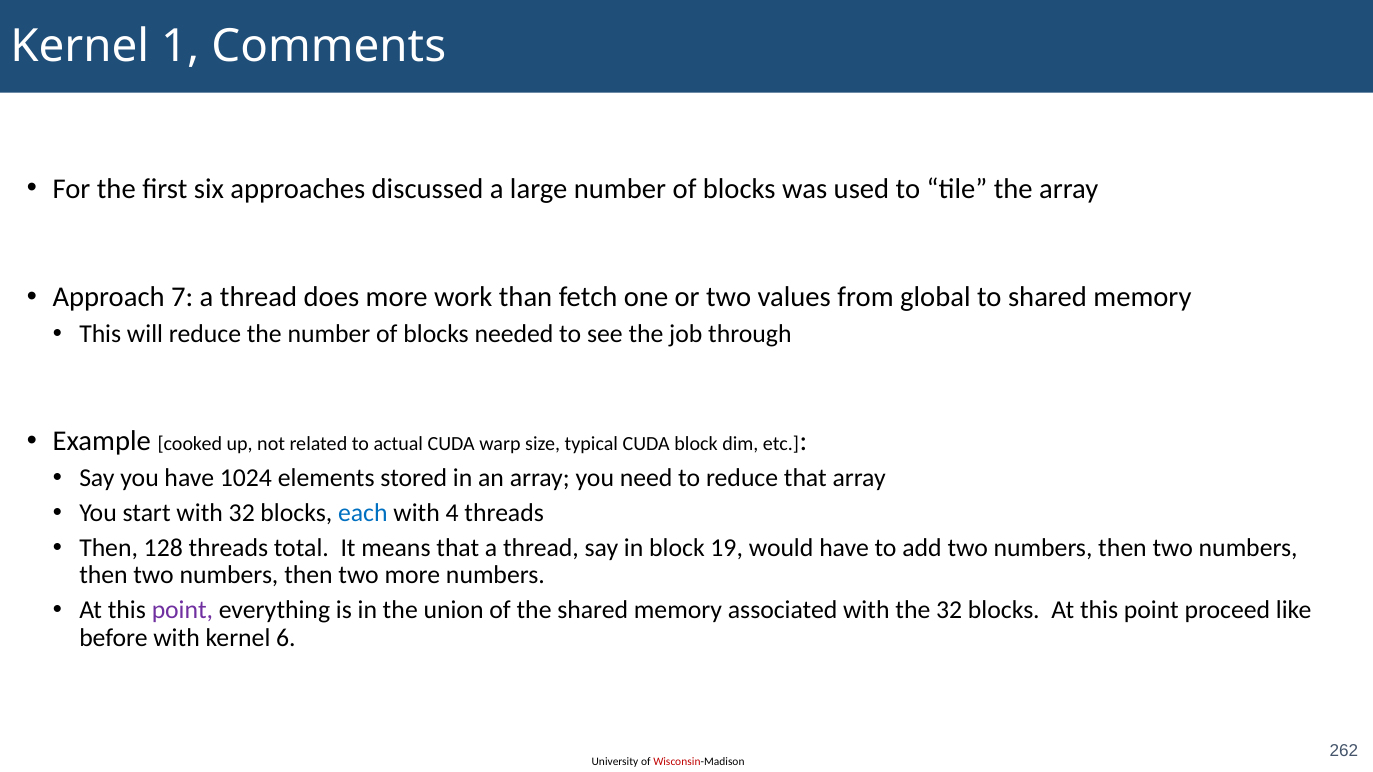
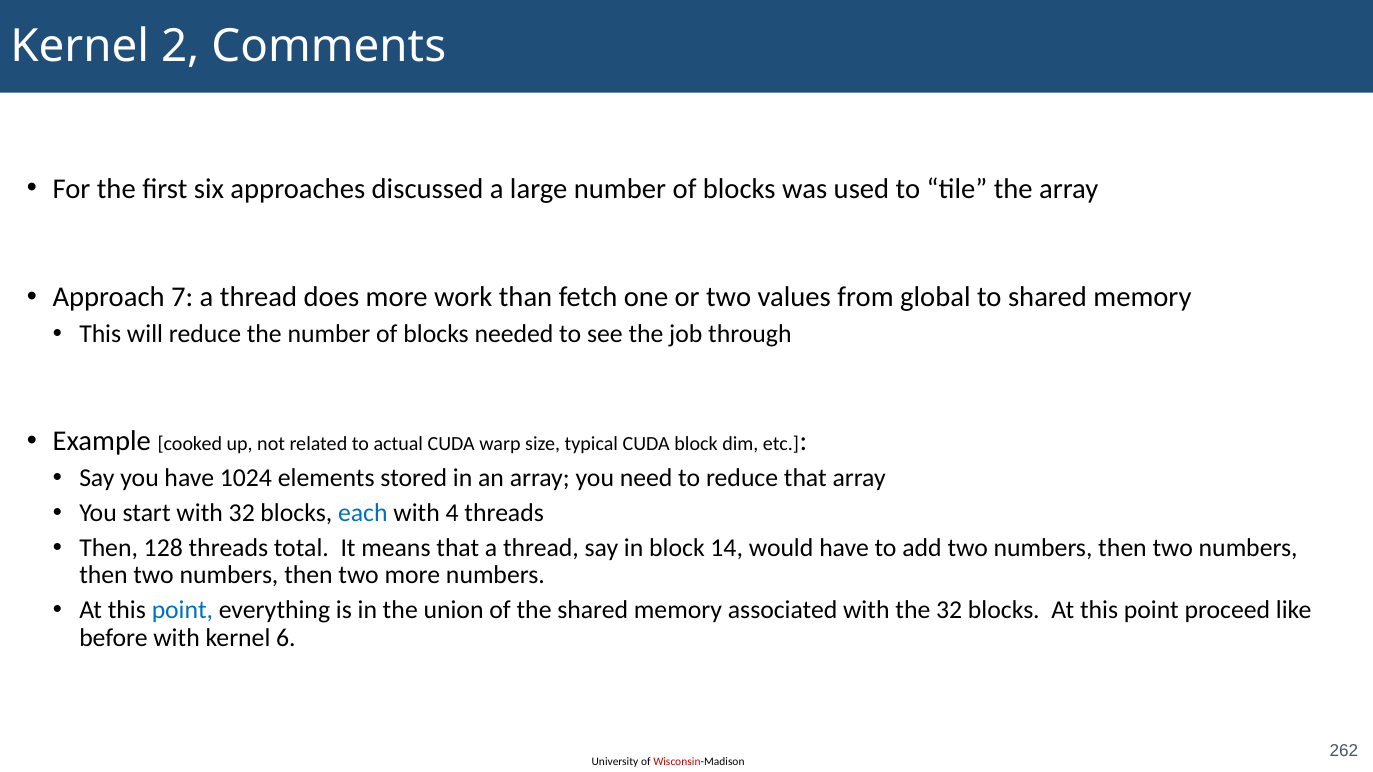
1: 1 -> 2 (180, 46)
19: 19 -> 14 (727, 548)
point colour: purple -> blue (182, 611)
